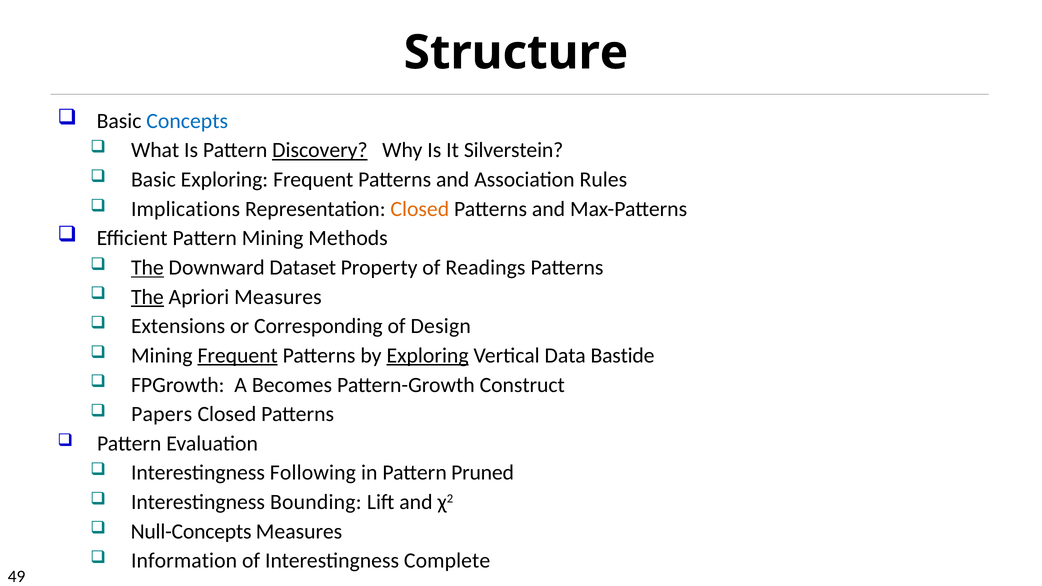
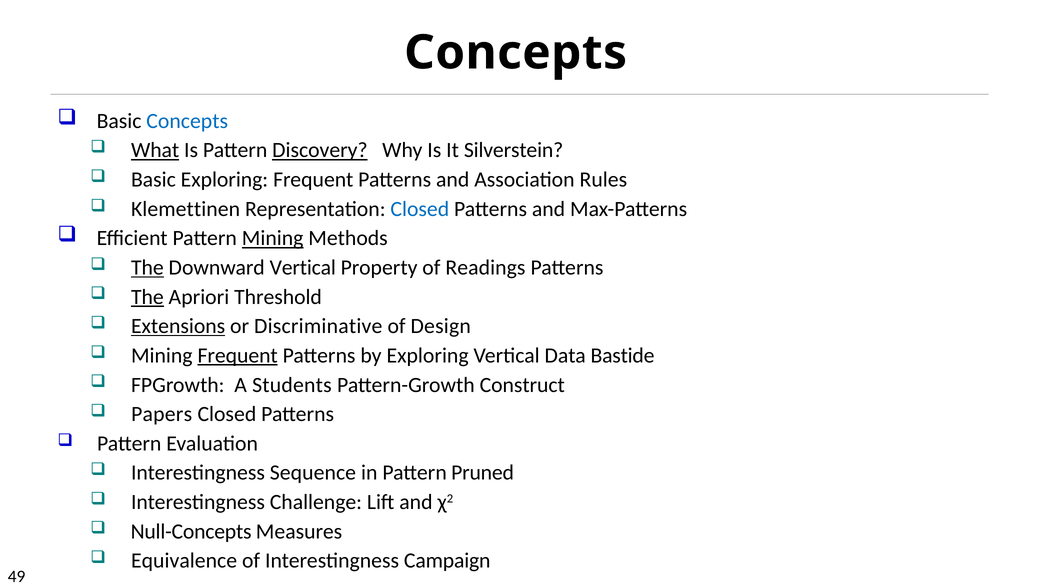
Structure: Structure -> Concepts (516, 53)
What underline: none -> present (155, 150)
Implications: Implications -> Klemettinen (186, 209)
Closed colour: orange -> blue (420, 209)
Mining underline: none -> present (273, 238)
Downward Dataset: Dataset -> Vertical (303, 268)
Apriori Measures: Measures -> Threshold (278, 297)
Extensions underline: none -> present (178, 326)
Corresponding: Corresponding -> Discriminative (318, 326)
Exploring underline: present -> none (428, 356)
Becomes: Becomes -> Students (292, 385)
Following: Following -> Sequence (313, 473)
Bounding: Bounding -> Challenge (316, 502)
Information: Information -> Equivalence (184, 561)
Complete: Complete -> Campaign (447, 561)
